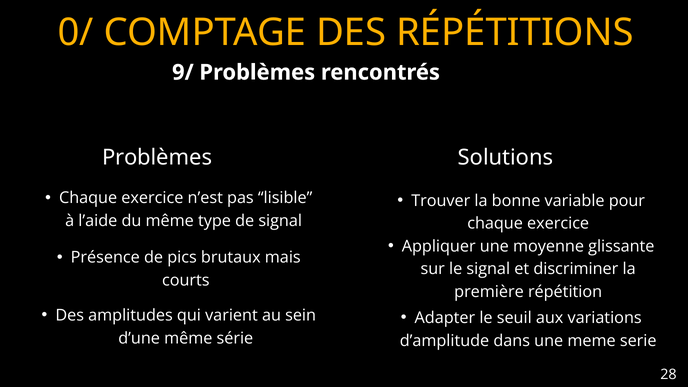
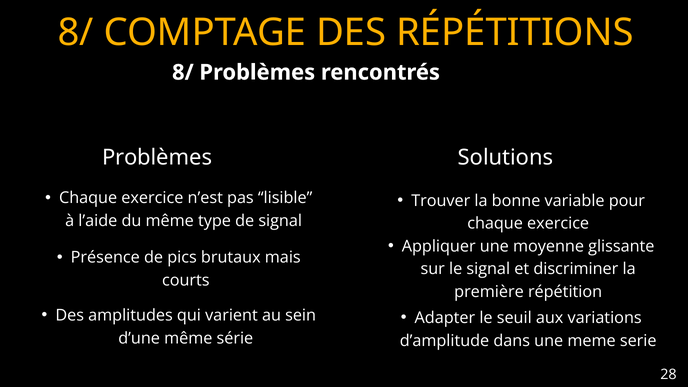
0/: 0/ -> 8/ (76, 33)
9/: 9/ -> 8/ (183, 72)
